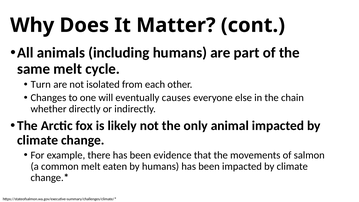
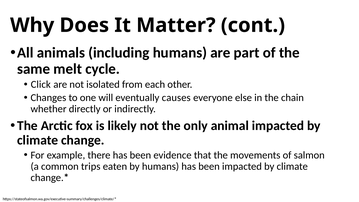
Turn: Turn -> Click (41, 85)
common melt: melt -> trips (91, 166)
